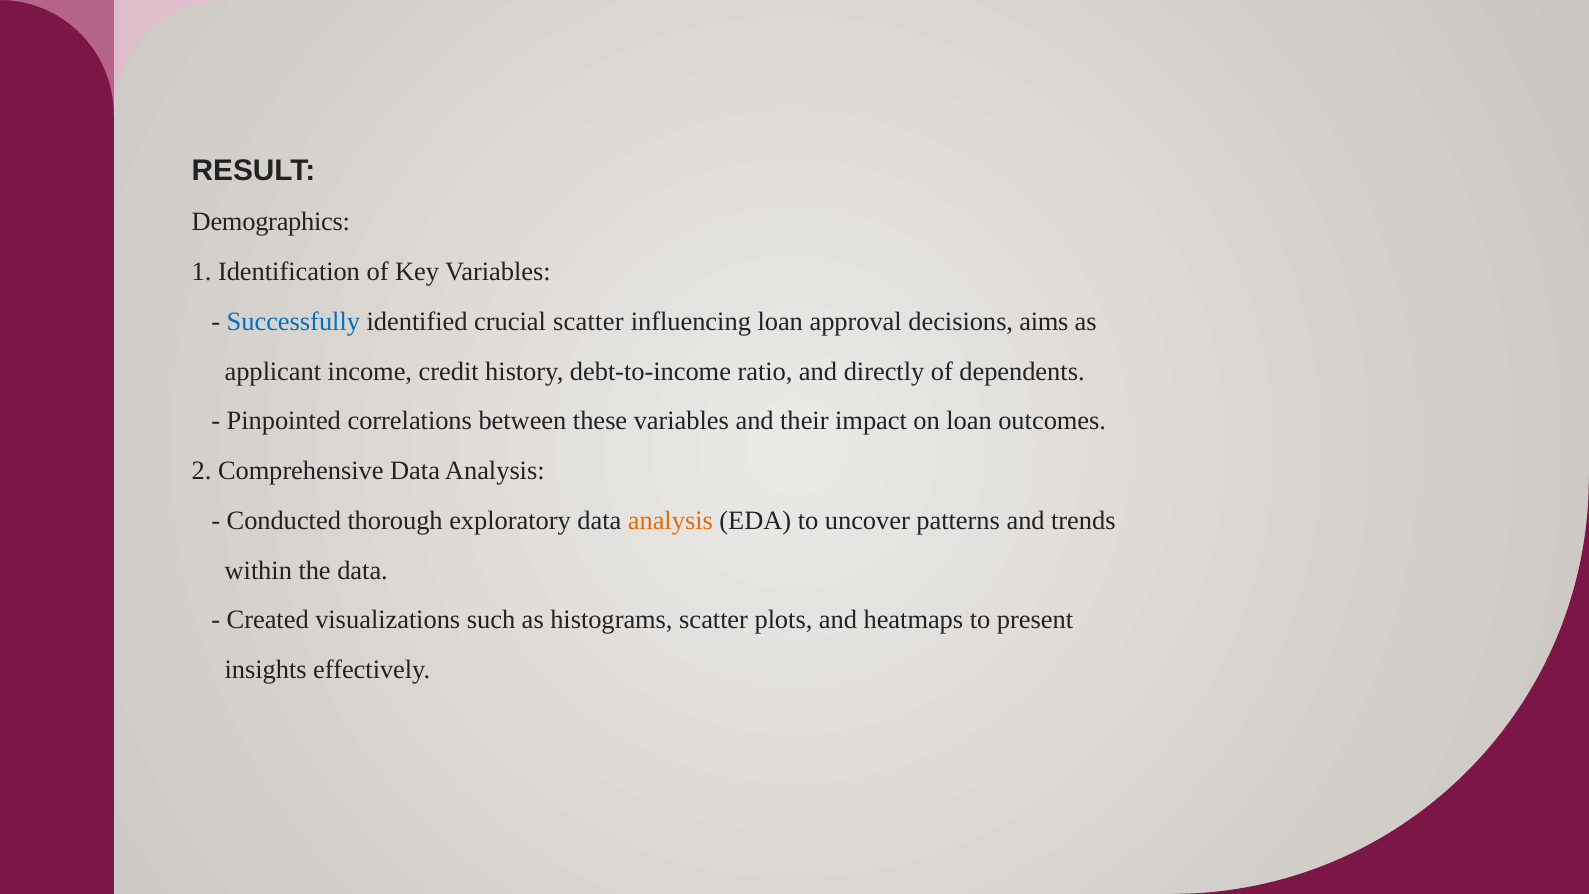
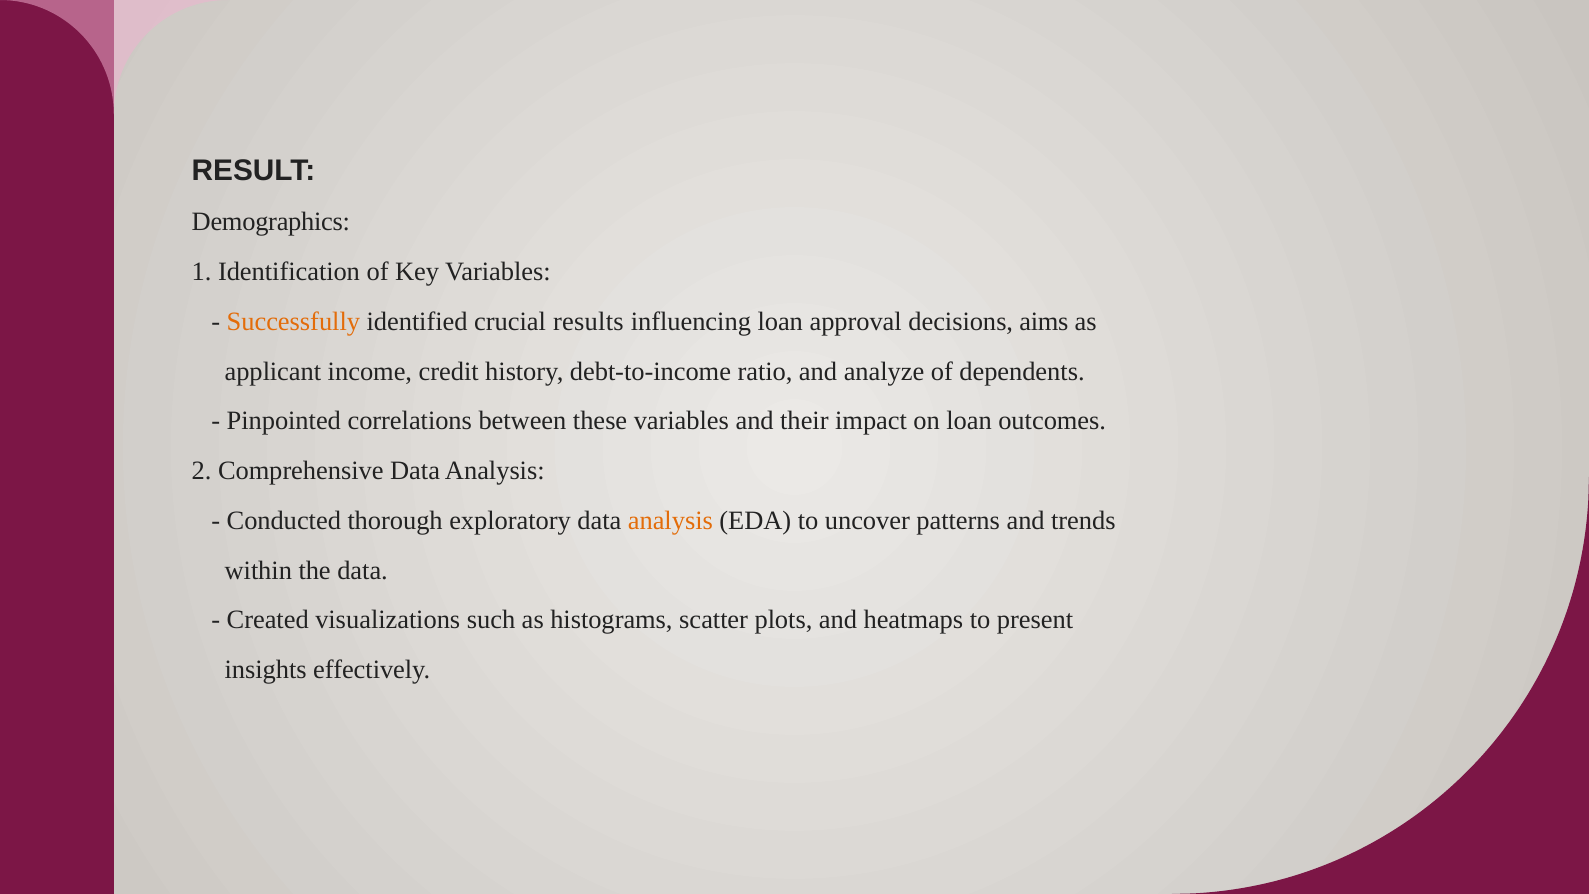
Successfully colour: blue -> orange (293, 321)
crucial scatter: scatter -> results (588, 321)
directly: directly -> analyze (884, 371)
